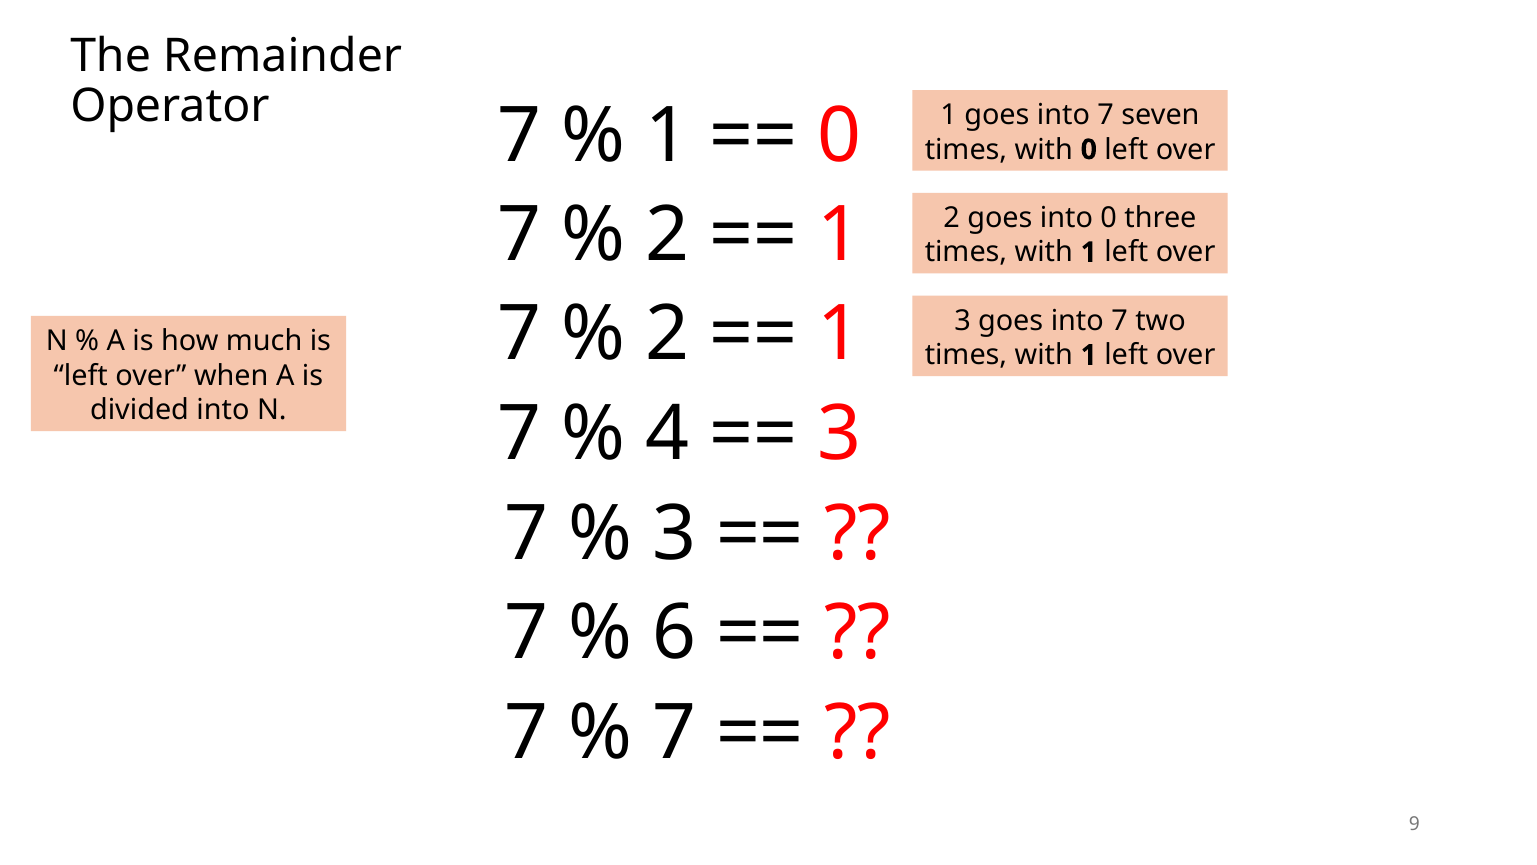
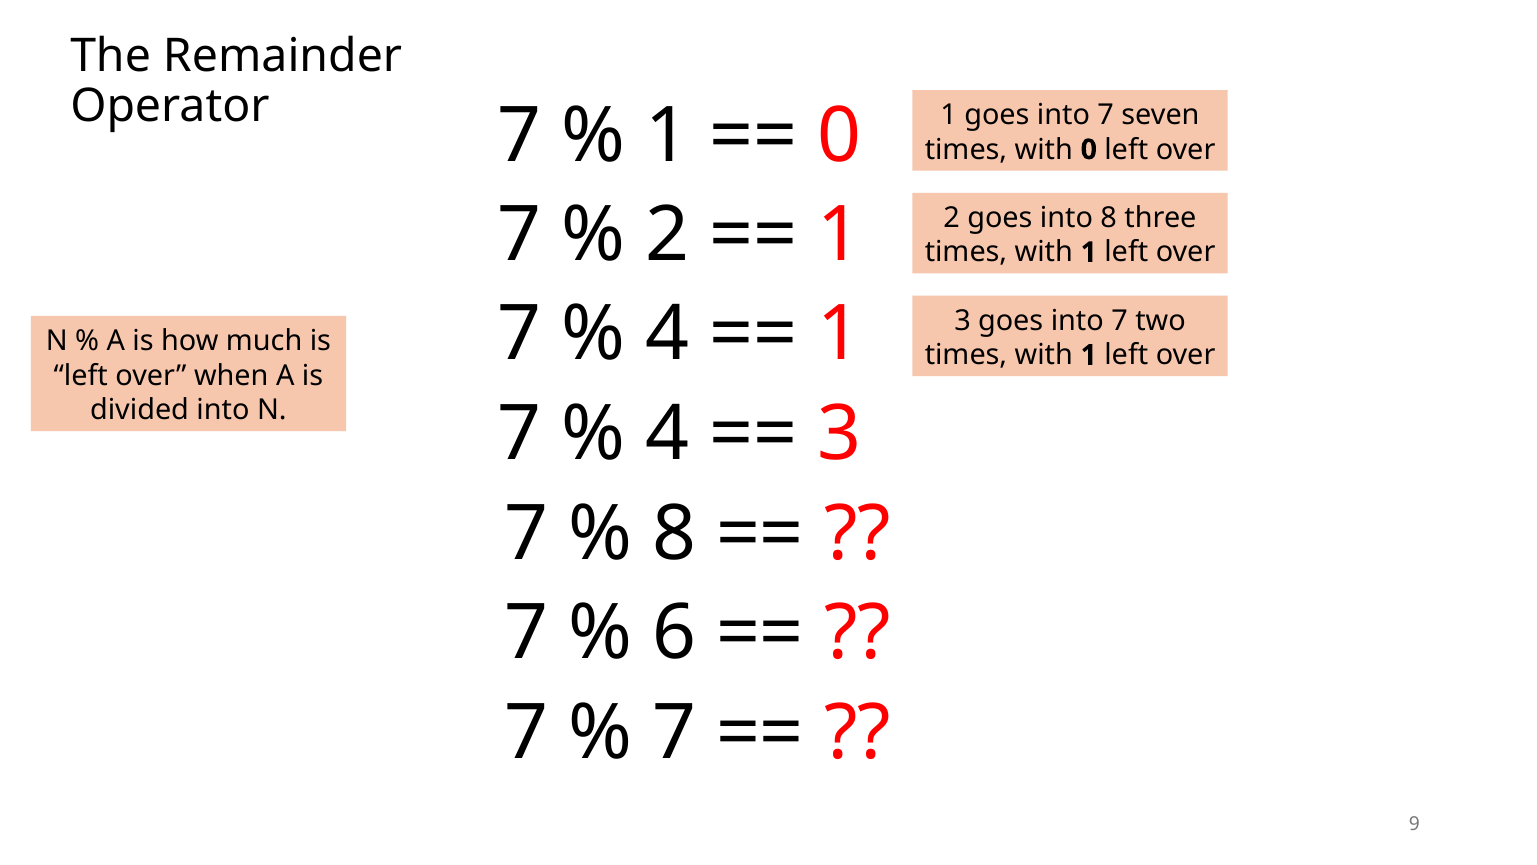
into 0: 0 -> 8 (1109, 218)
2: 2 -> 4 (667, 334)
3: 3 -> 8 (674, 533)
